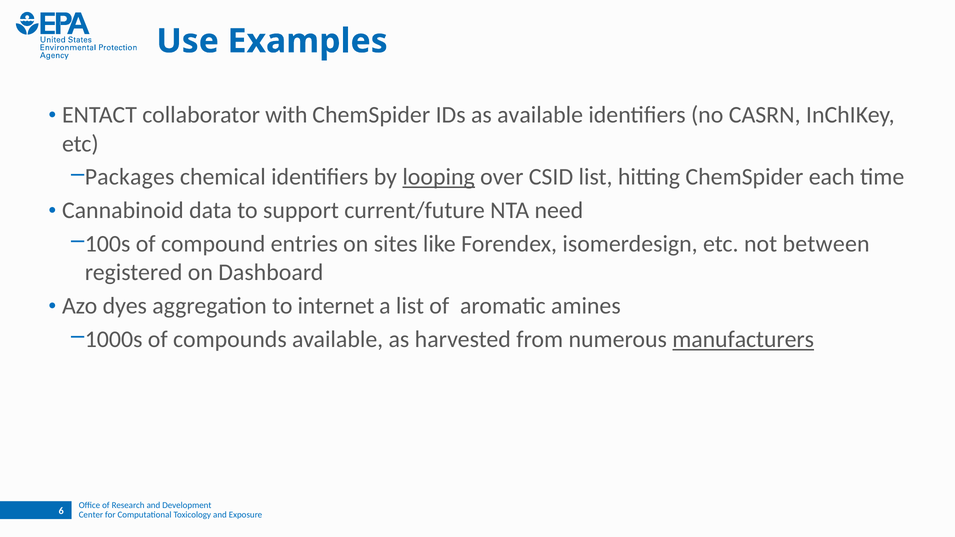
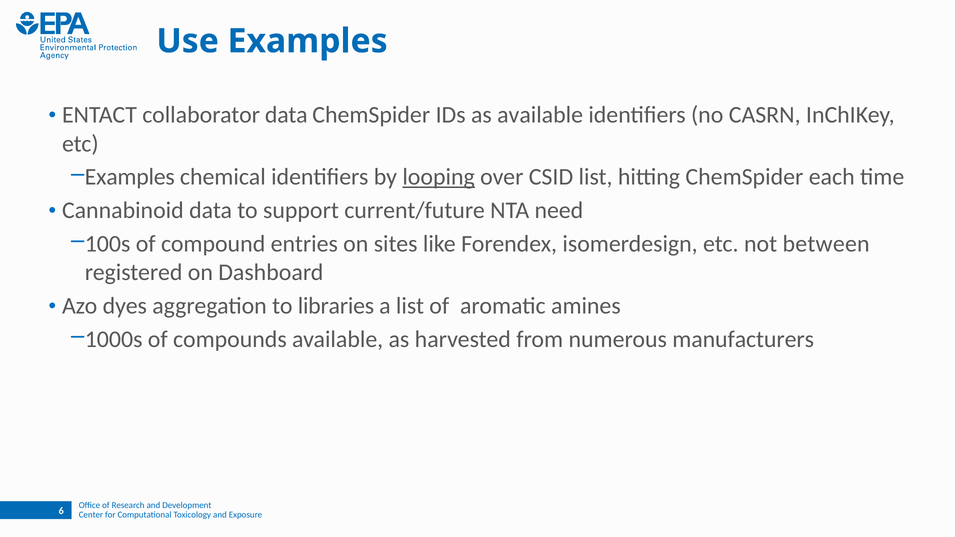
collaborator with: with -> data (286, 115)
Packages: Packages -> Examples (130, 177)
internet: internet -> libraries (336, 306)
manufacturers underline: present -> none (743, 339)
